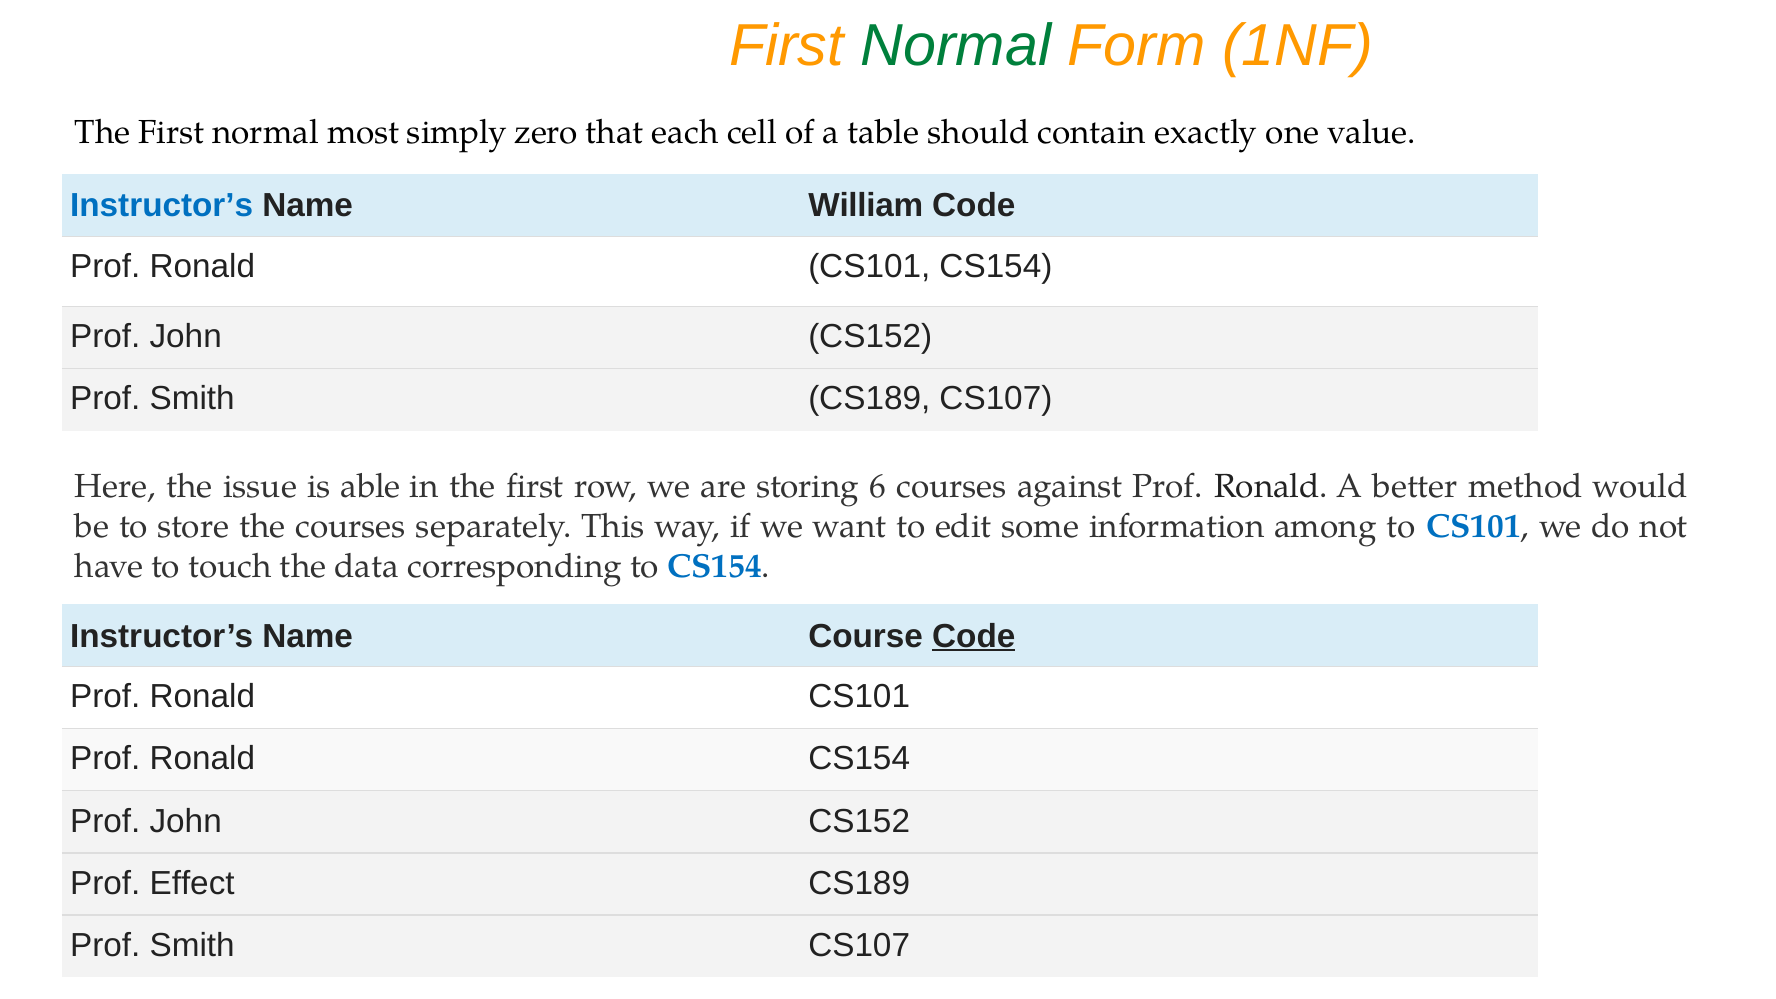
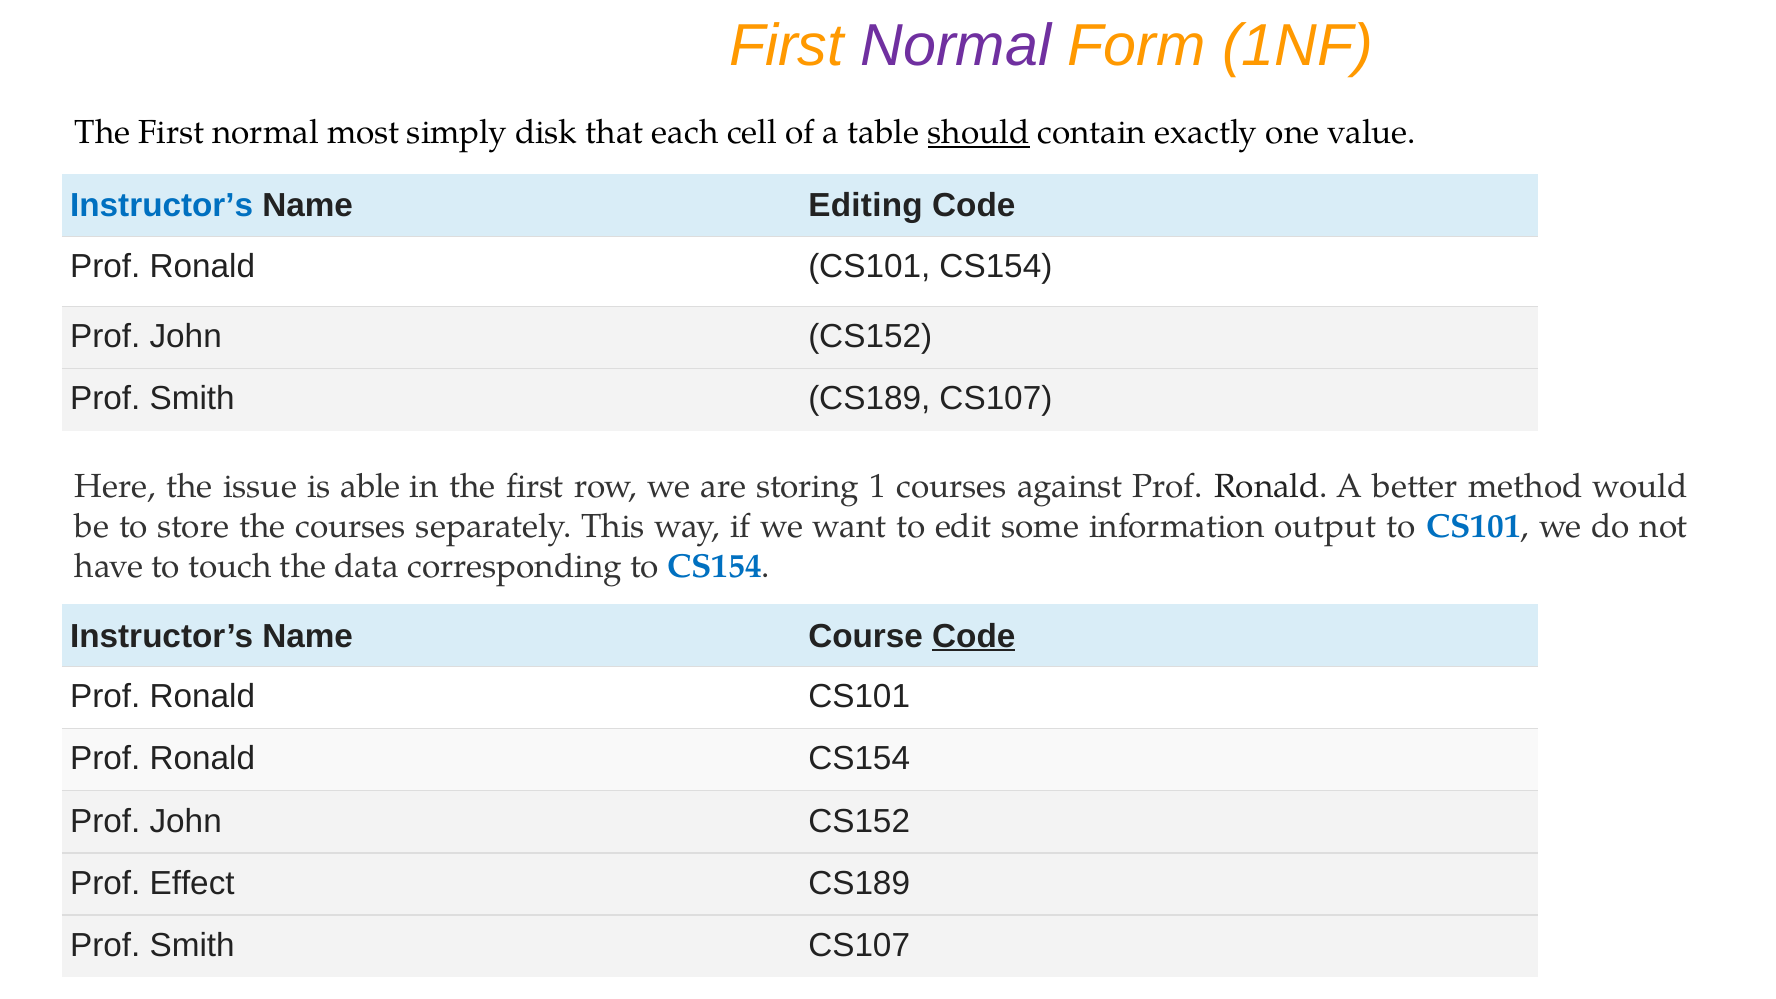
Normal colour: green -> purple (956, 46)
zero: zero -> disk (546, 133)
should underline: none -> present (979, 133)
William: William -> Editing (866, 206)
6: 6 -> 1 (878, 486)
among: among -> output (1325, 526)
